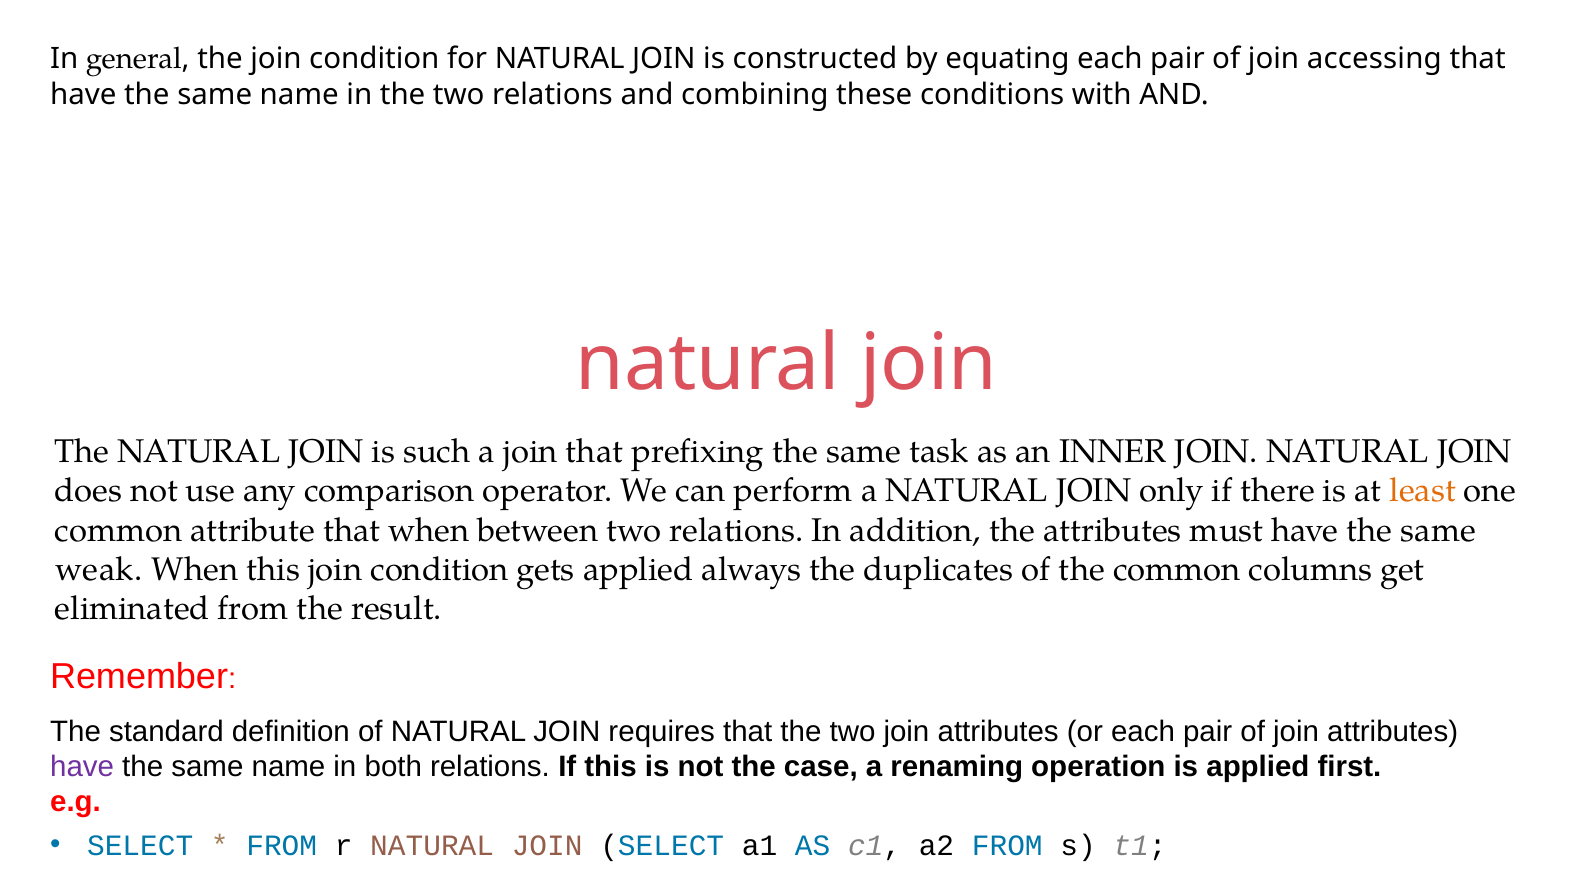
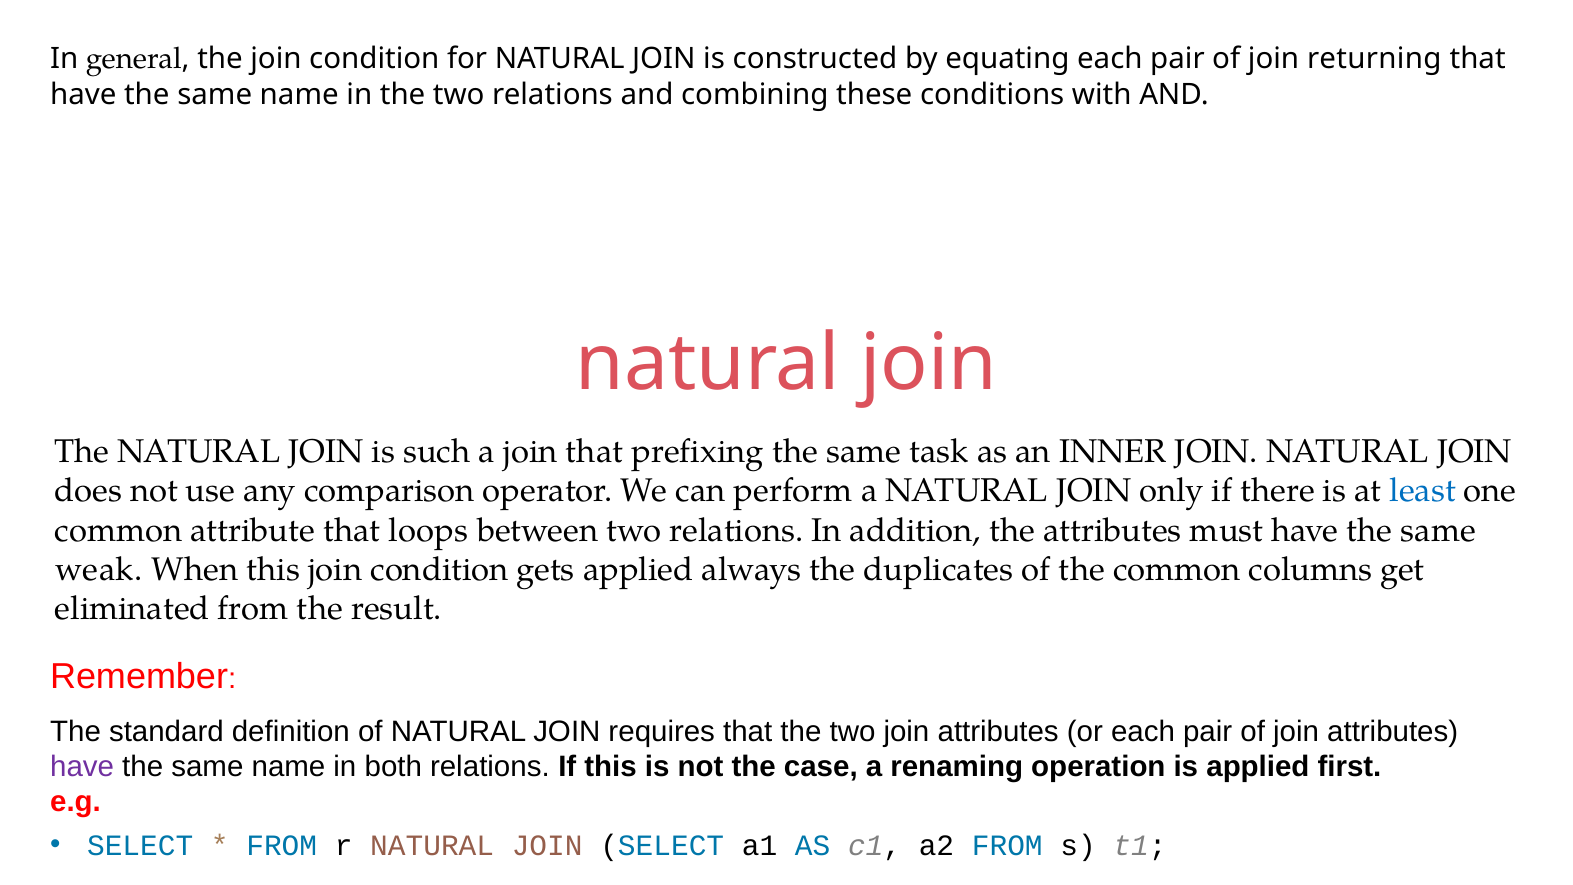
accessing: accessing -> returning (1374, 59)
least colour: orange -> blue (1423, 491)
that when: when -> loops (429, 530)
